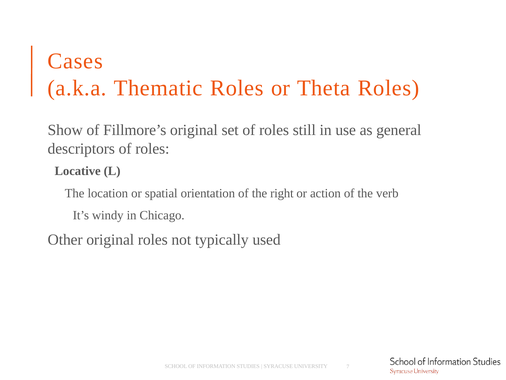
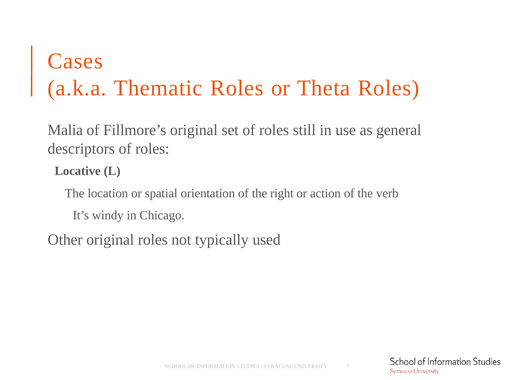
Show: Show -> Malia (65, 130)
